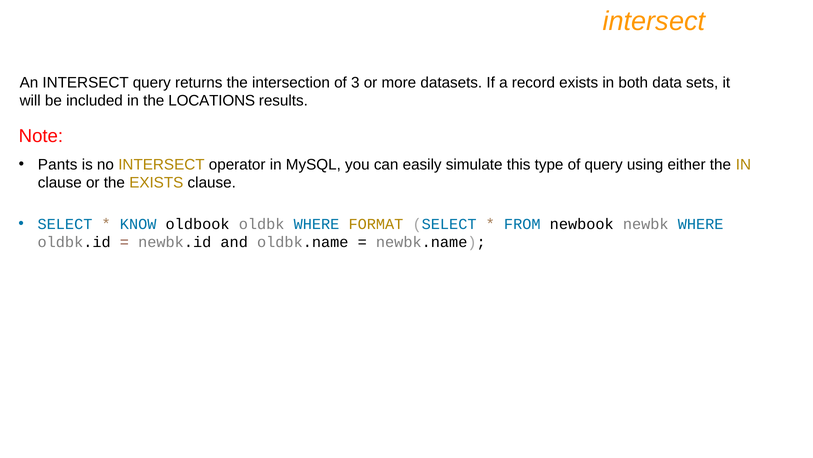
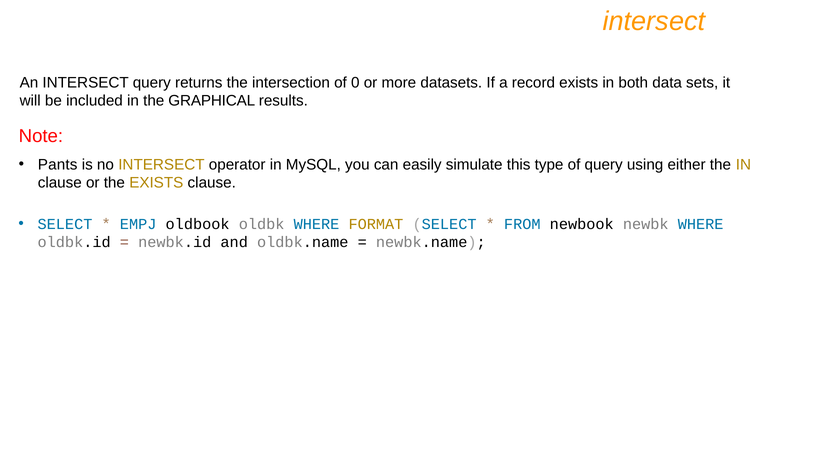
3: 3 -> 0 (355, 82)
LOCATIONS: LOCATIONS -> GRAPHICAL (212, 101)
KNOW: KNOW -> EMPJ (138, 224)
